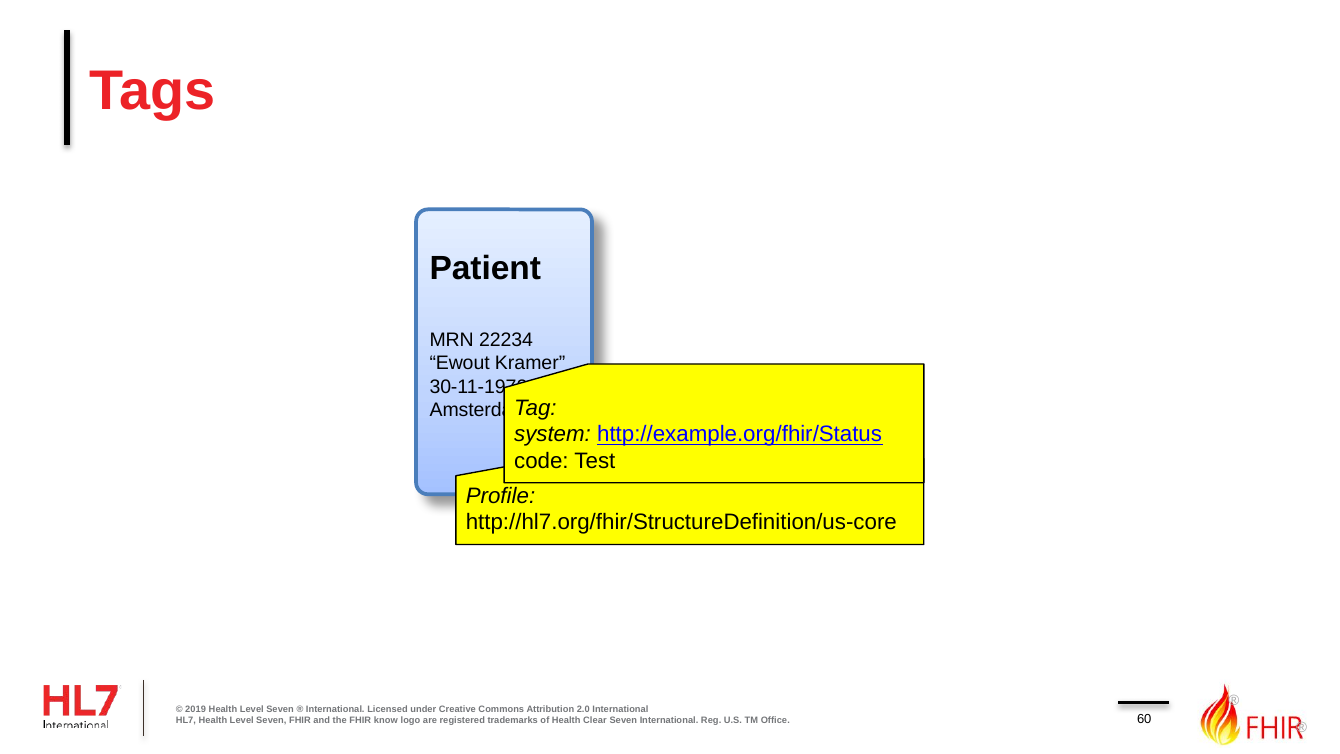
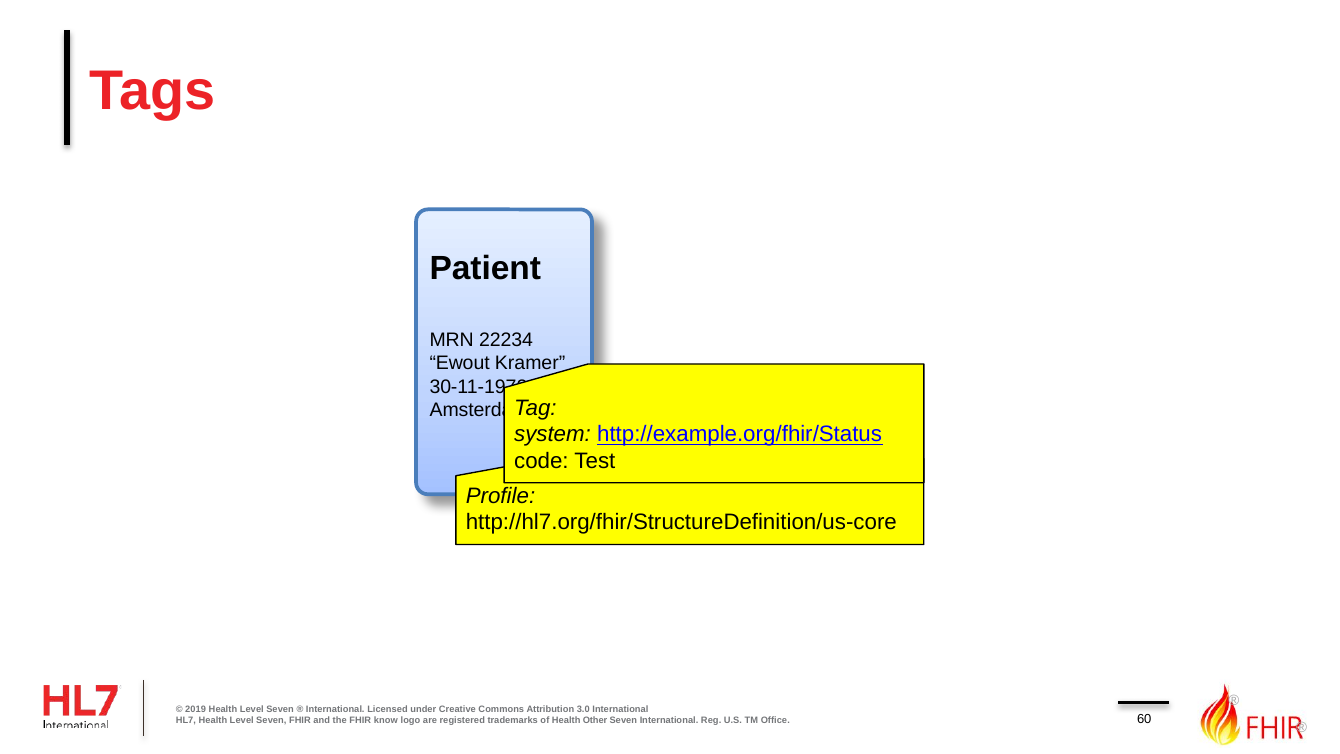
2.0: 2.0 -> 3.0 (583, 710)
Clear: Clear -> Other (595, 721)
